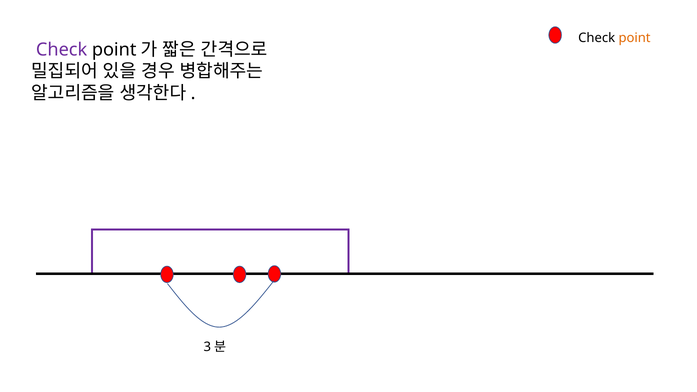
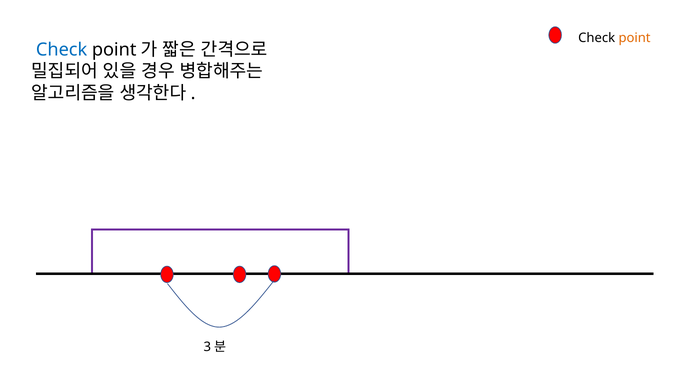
Check colour: purple -> blue (62, 50)
